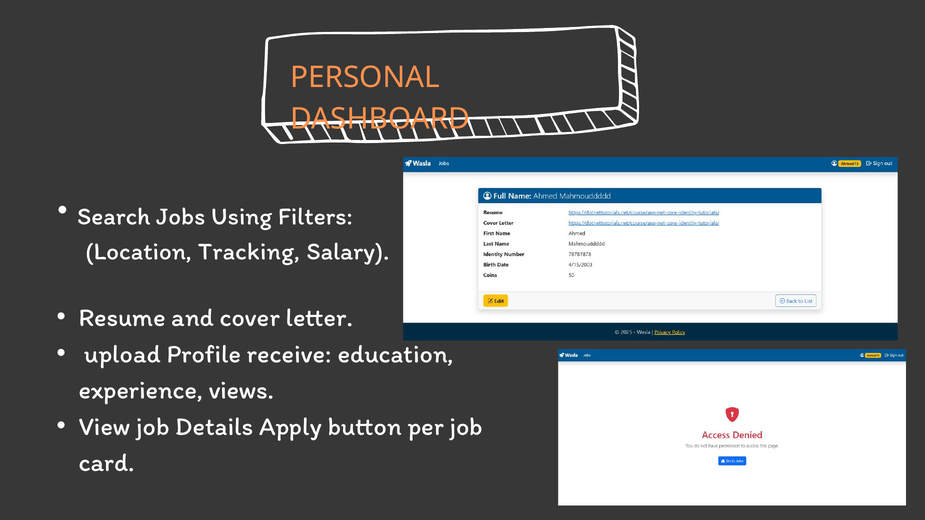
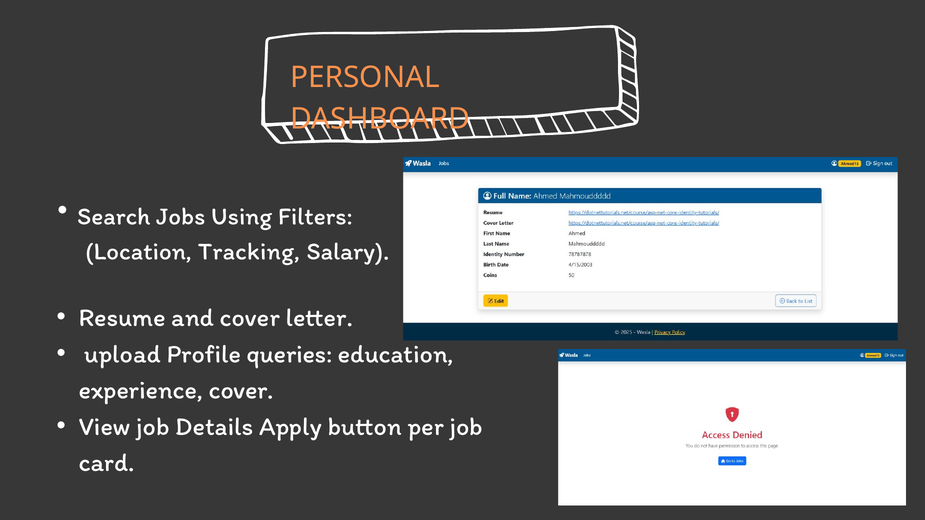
receive: receive -> queries (290, 354)
experience views: views -> cover (241, 391)
